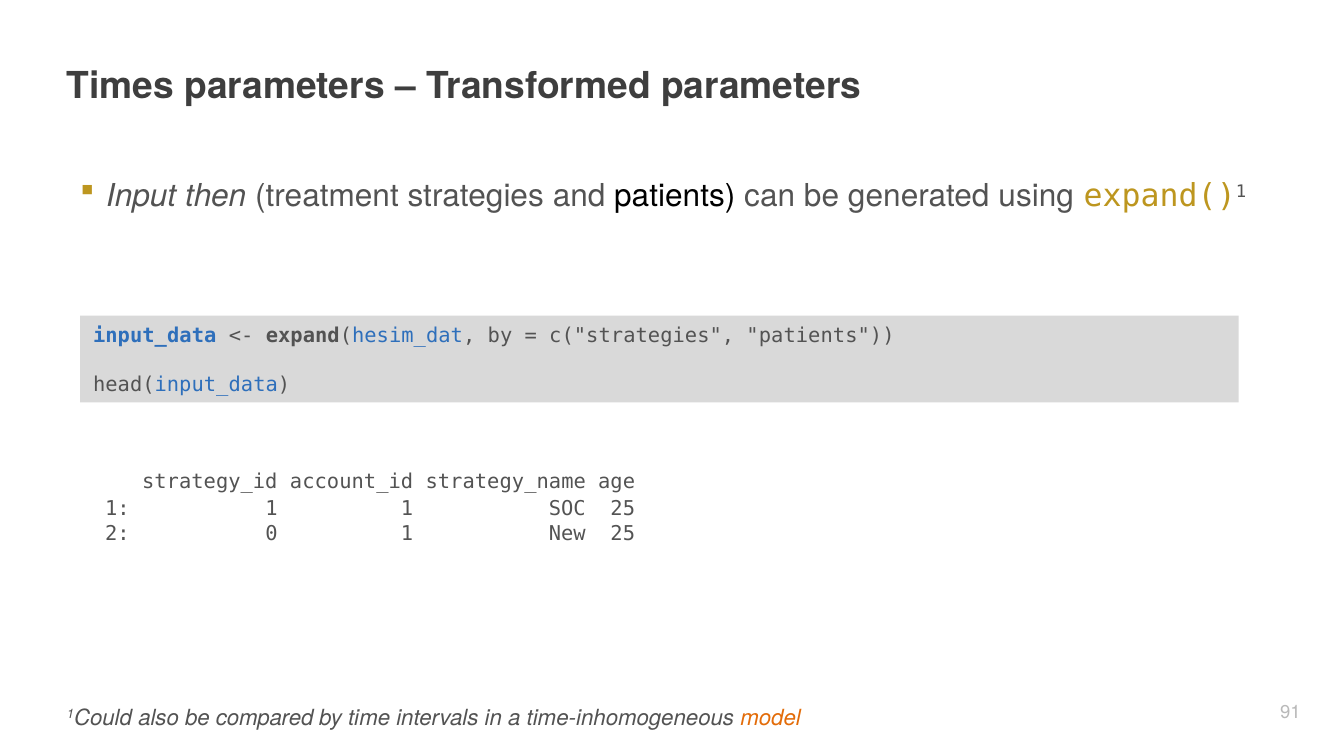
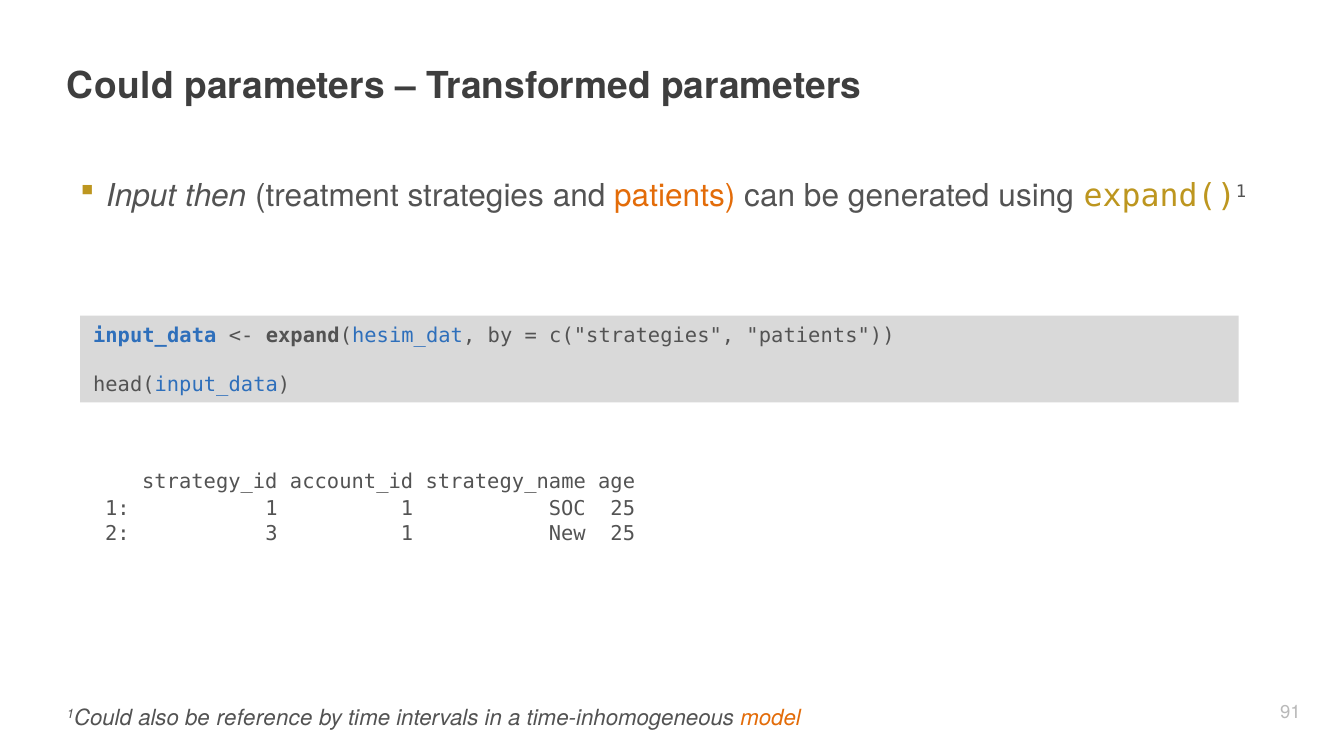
Times: Times -> Could (120, 86)
patients colour: black -> orange (675, 196)
0: 0 -> 3 (272, 534)
compared: compared -> reference (264, 718)
